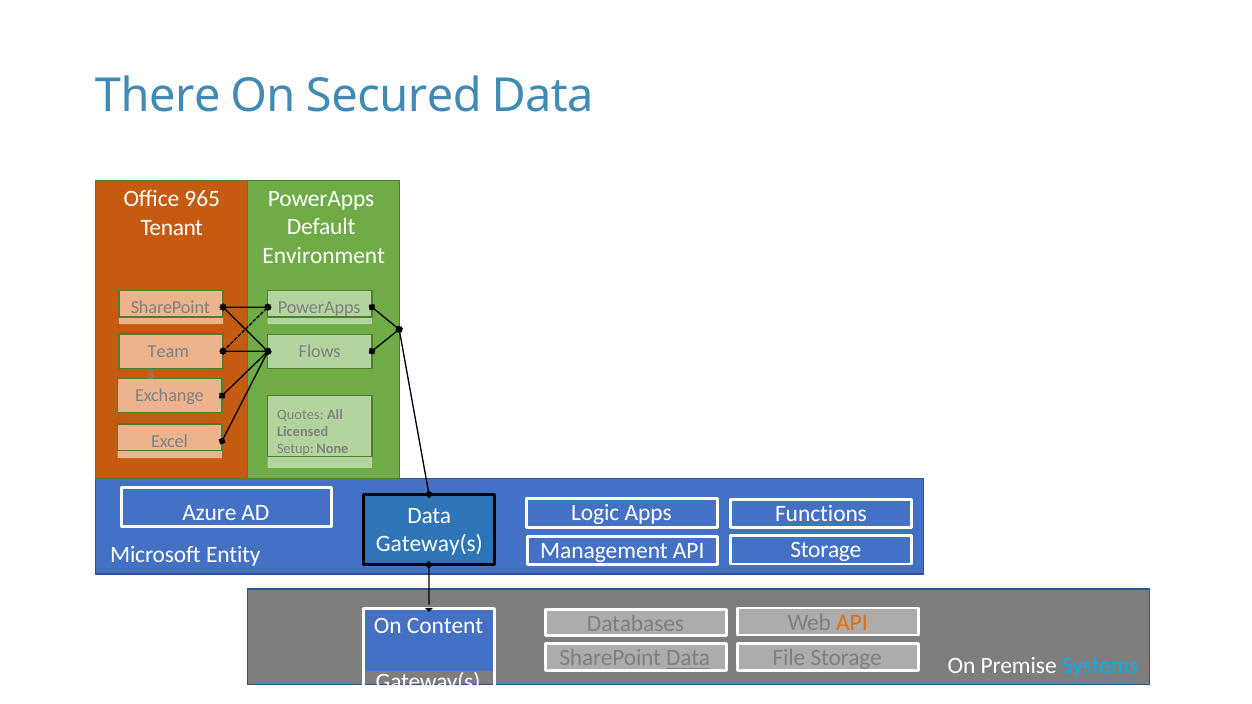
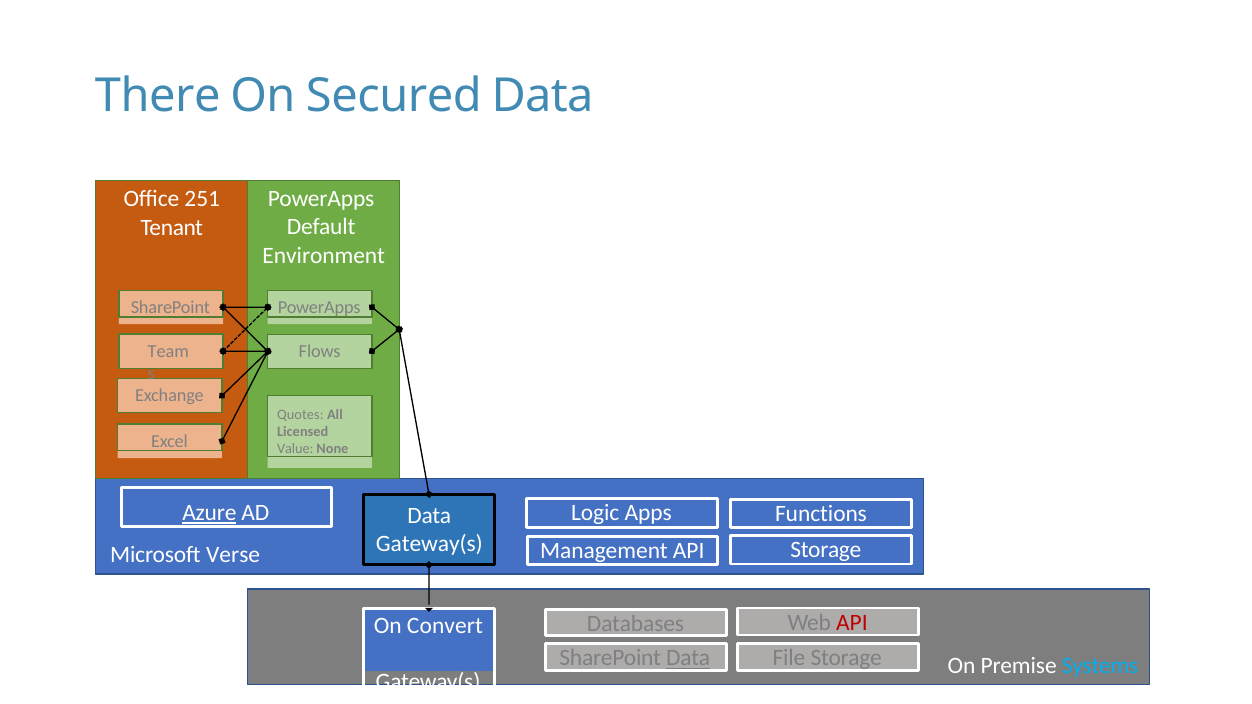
965: 965 -> 251 (202, 199)
Setup: Setup -> Value (295, 449)
Azure underline: none -> present (209, 513)
Entity: Entity -> Verse (233, 555)
API colour: orange -> red (852, 623)
Content: Content -> Convert (445, 626)
